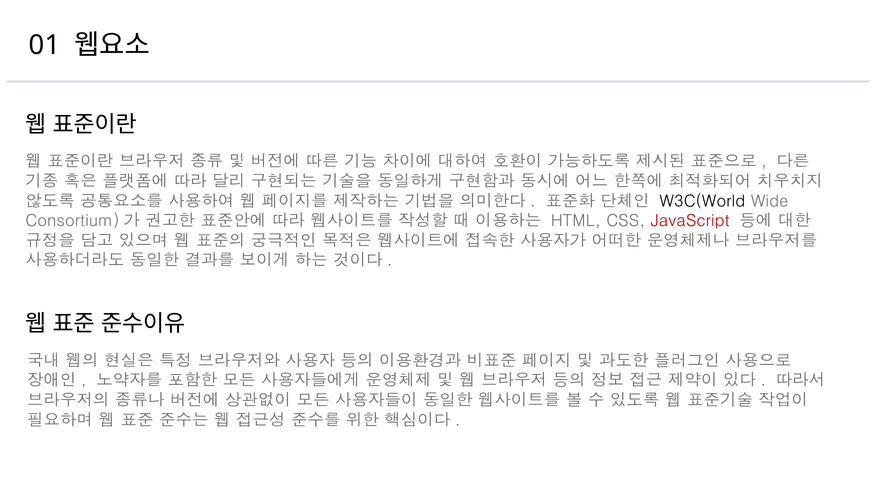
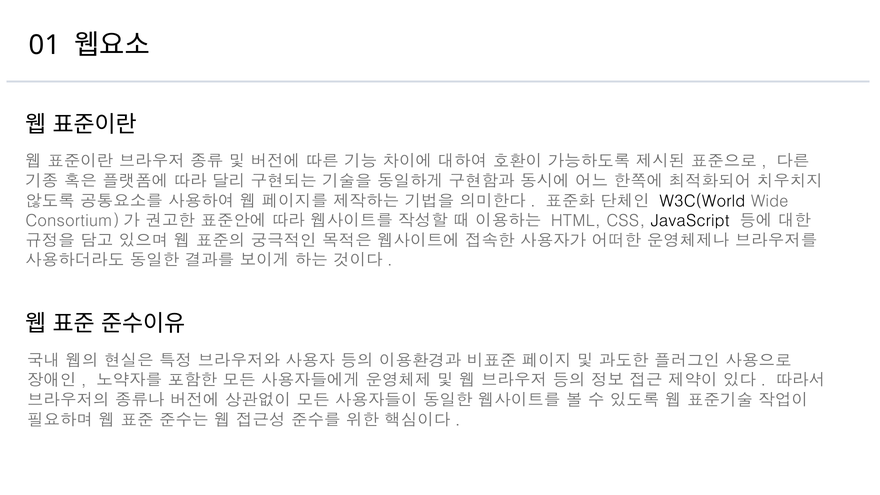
JavaScript colour: red -> black (690, 221)
